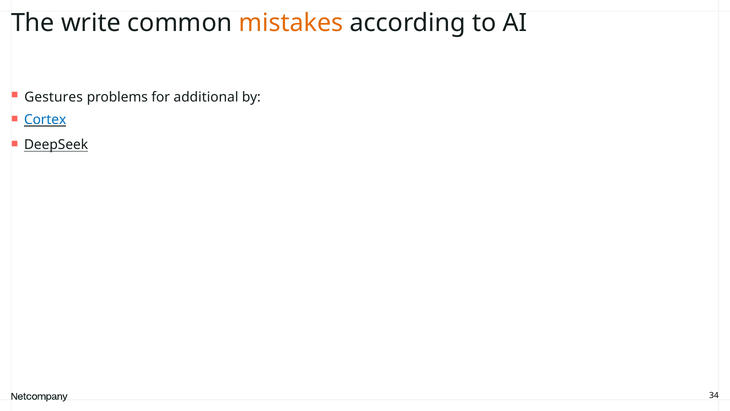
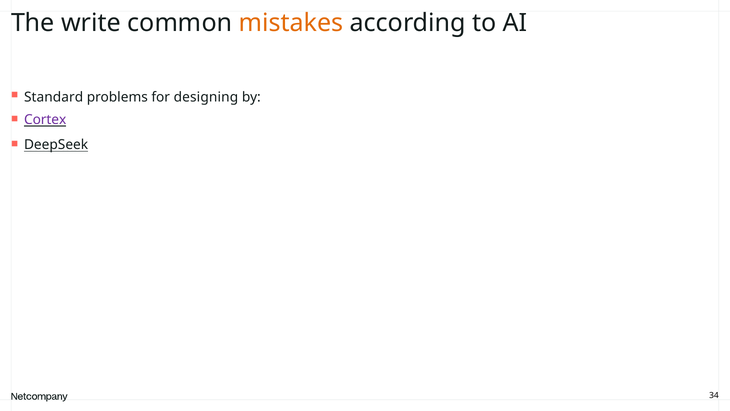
Gestures: Gestures -> Standard (54, 97)
additional: additional -> designing (206, 97)
Cortex colour: blue -> purple (45, 120)
